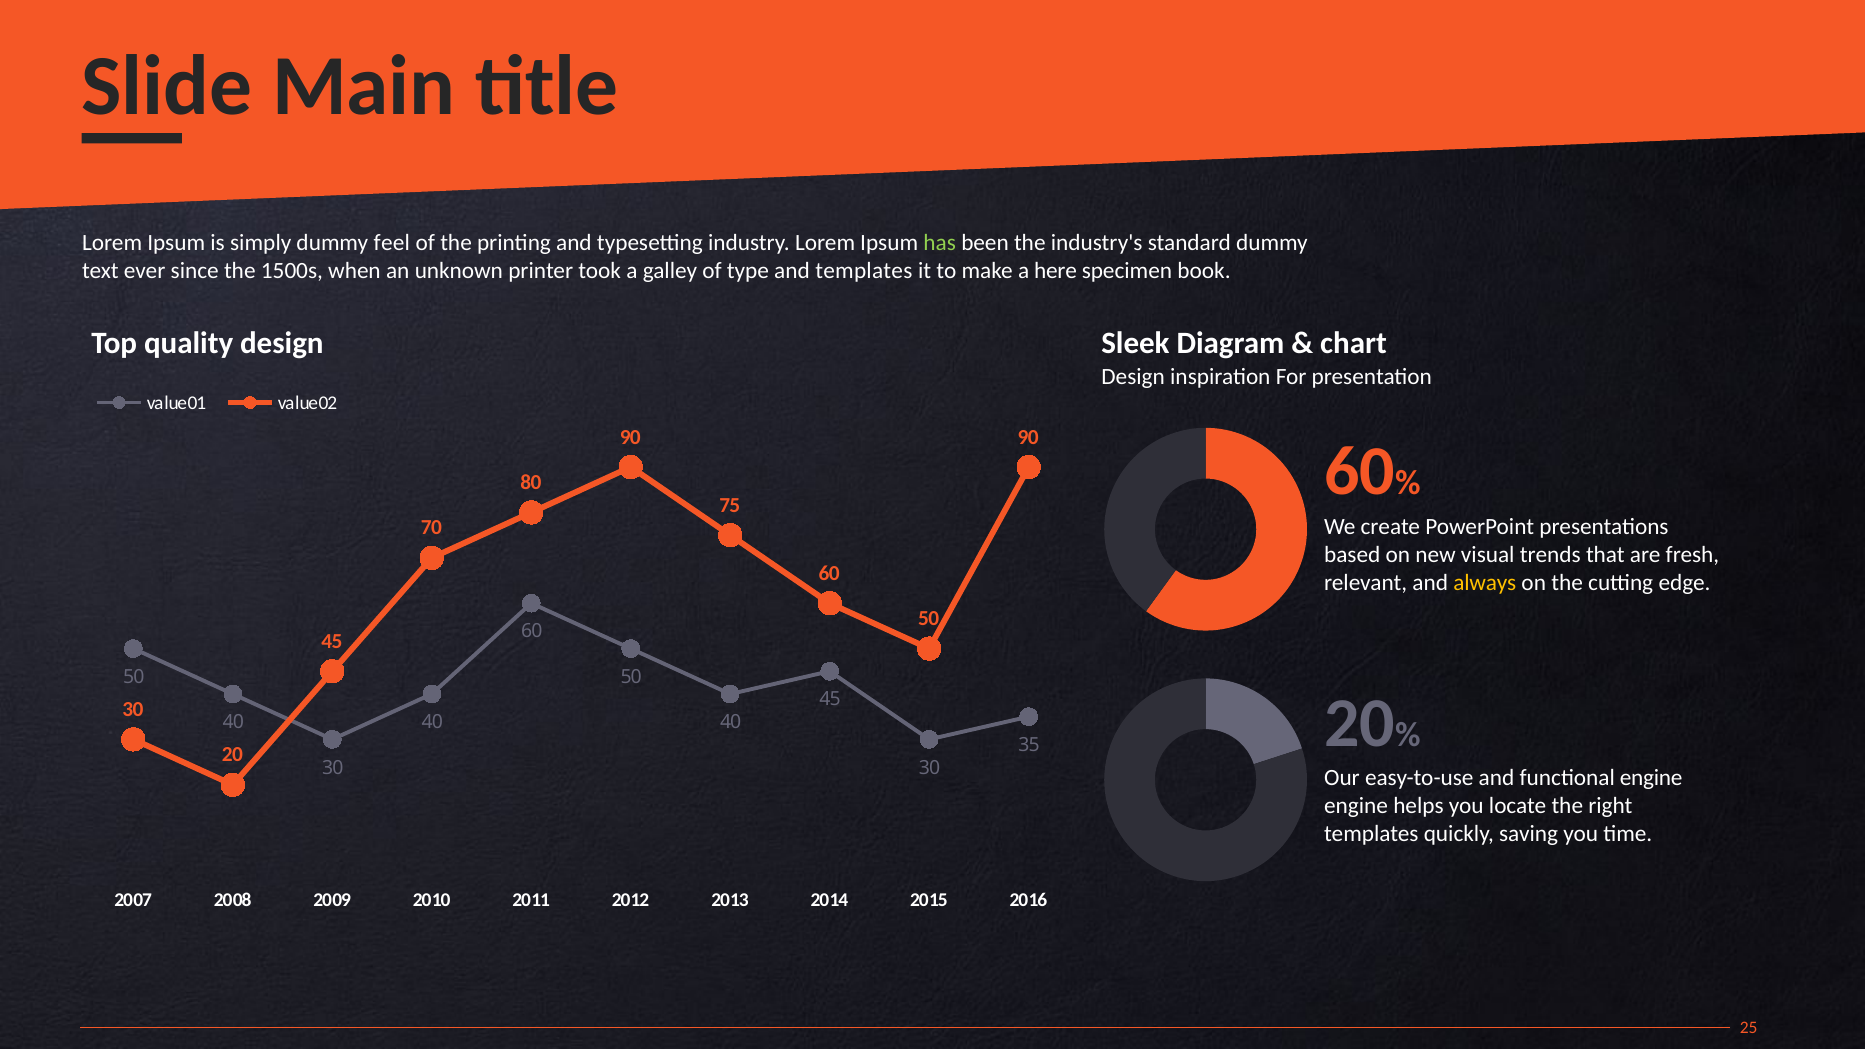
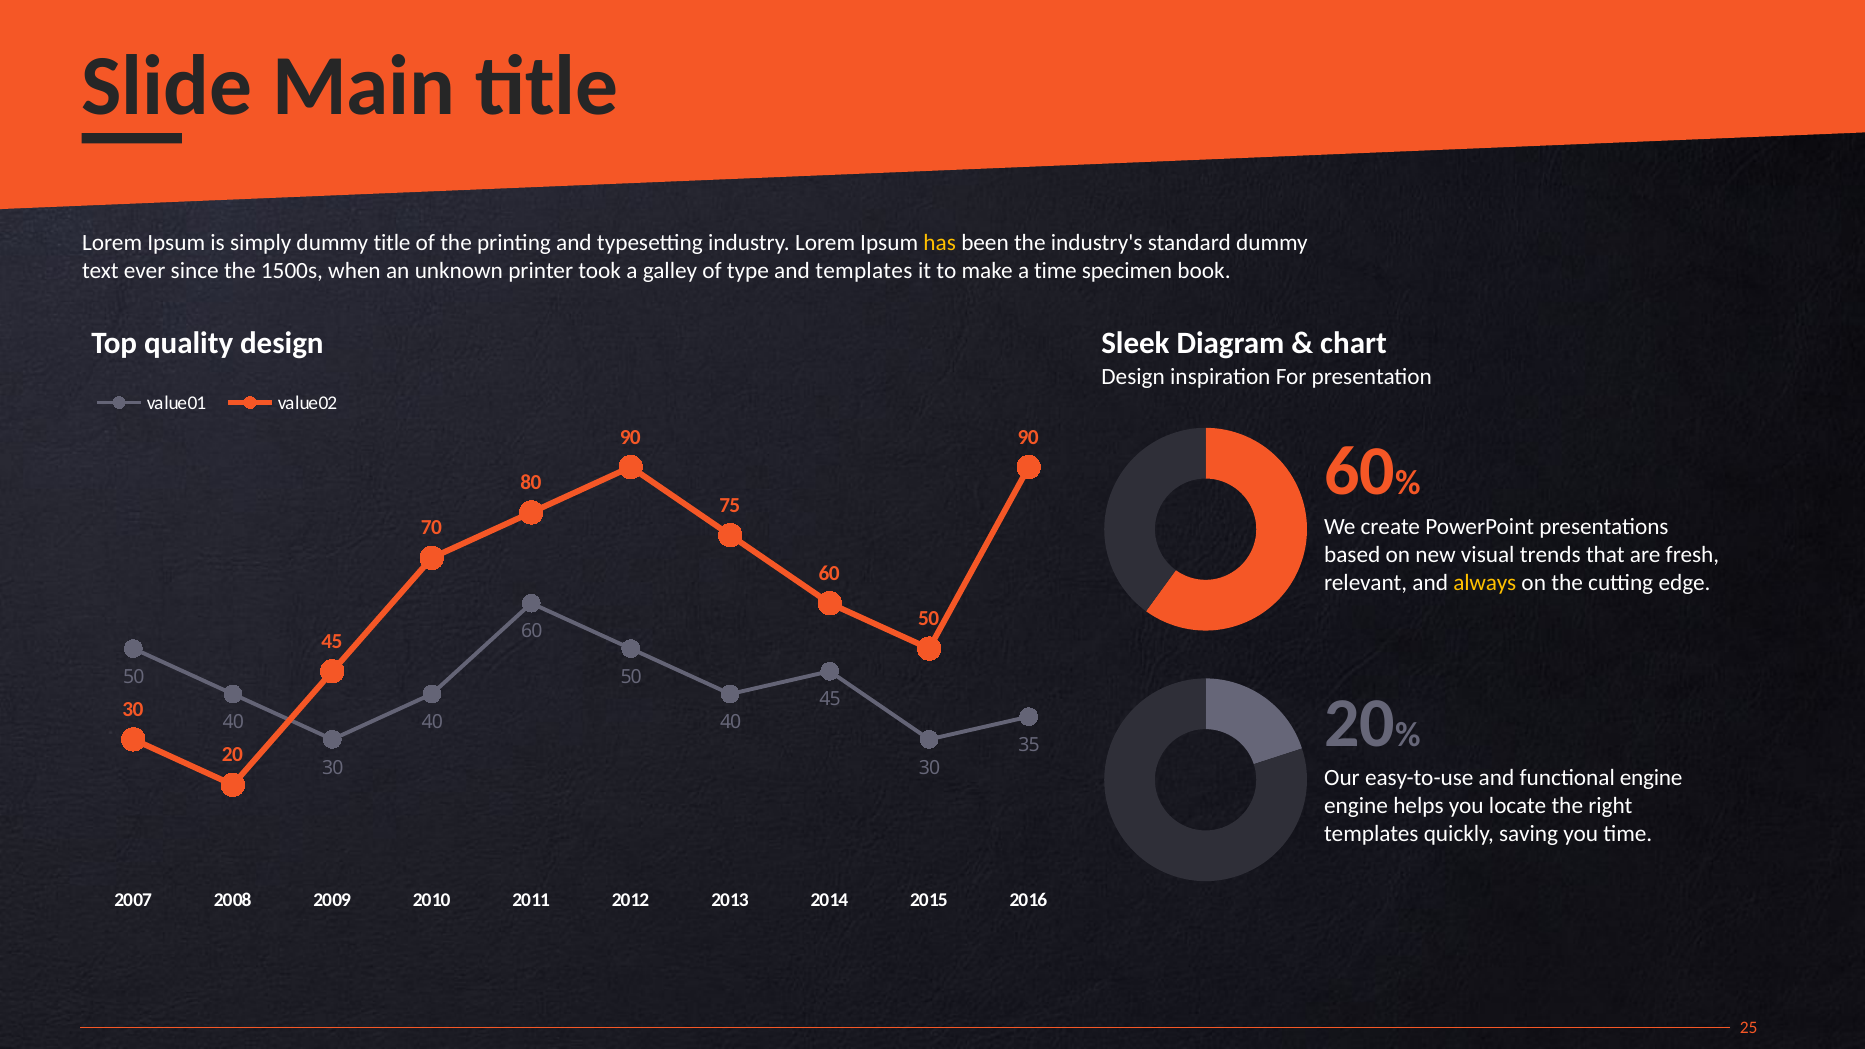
dummy feel: feel -> title (392, 243)
has colour: light green -> yellow (940, 243)
a here: here -> time (1055, 271)
